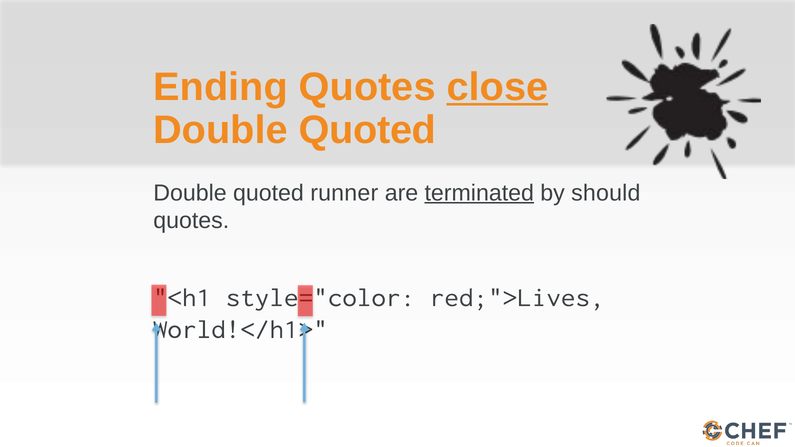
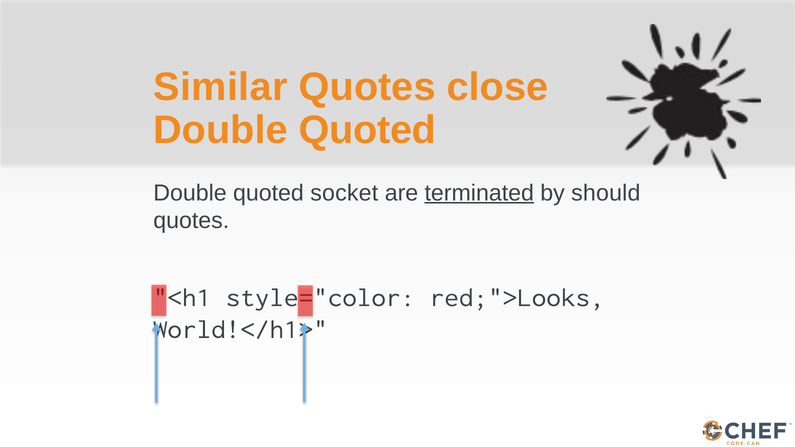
Ending: Ending -> Similar (220, 87)
close underline: present -> none (497, 87)
runner: runner -> socket (344, 193)
red;">Lives: red;">Lives -> red;">Looks (517, 297)
